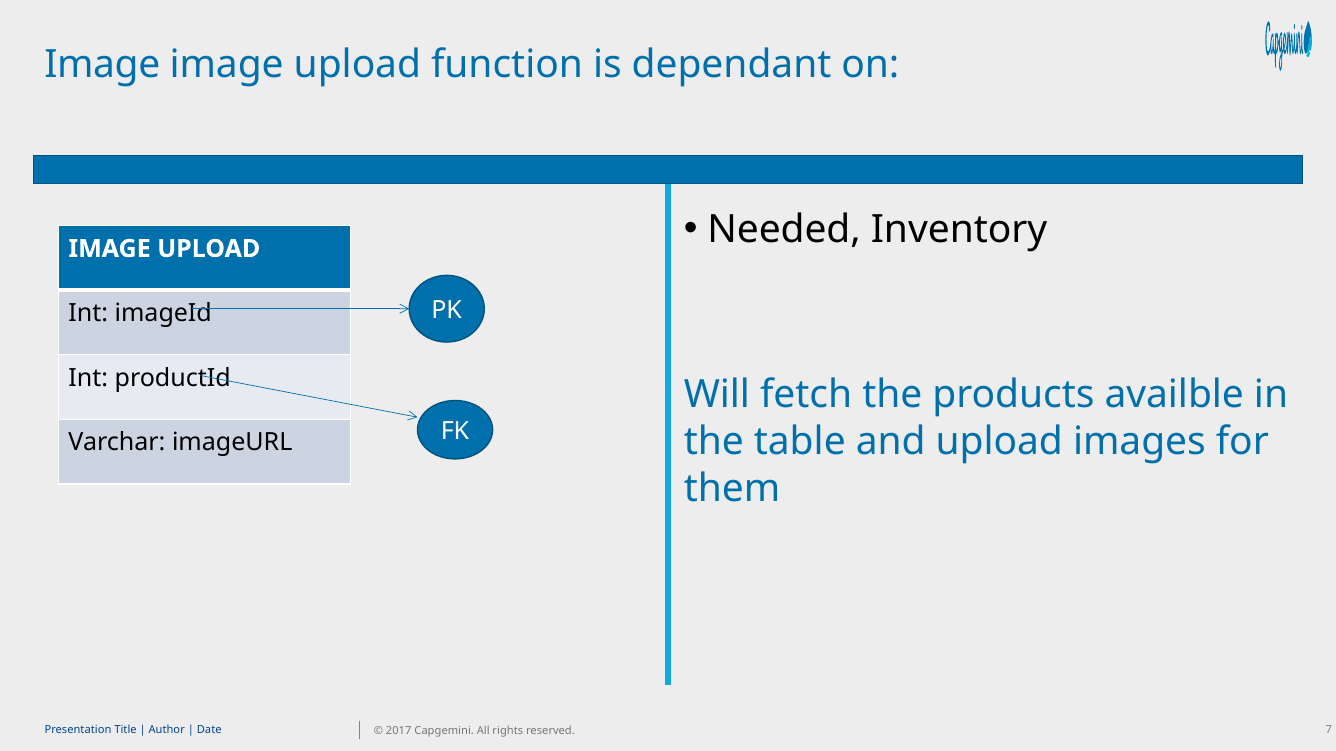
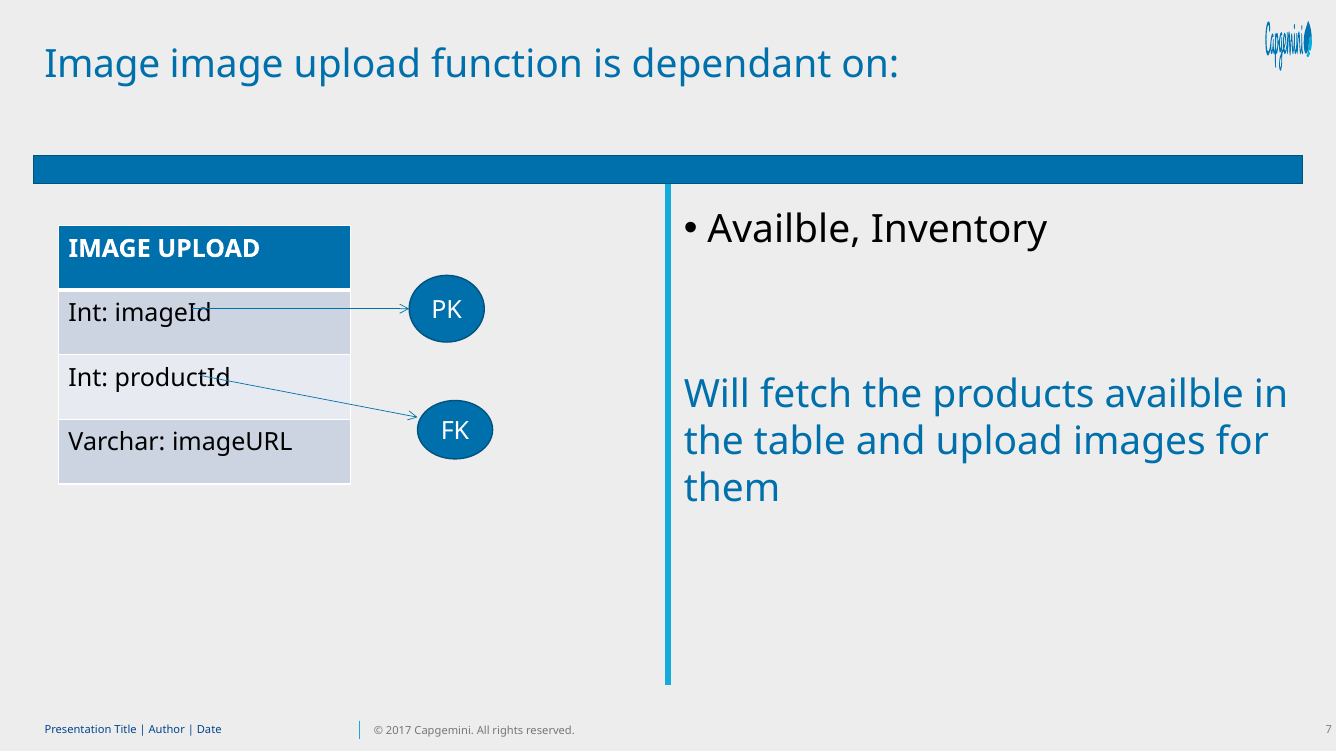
Needed: Needed -> Availble (784, 230)
